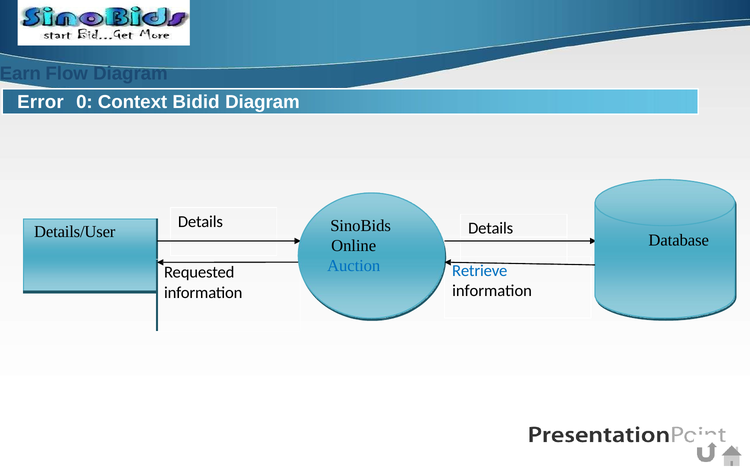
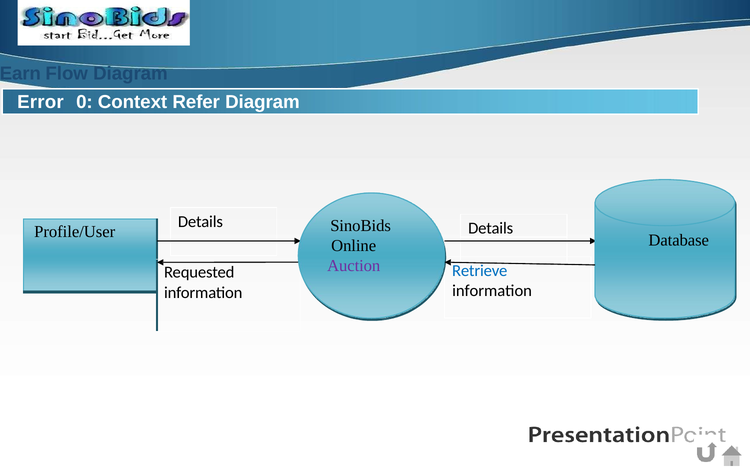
Bidid: Bidid -> Refer (196, 102)
Details/User: Details/User -> Profile/User (75, 232)
Auction colour: blue -> purple (354, 266)
